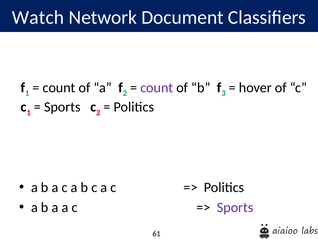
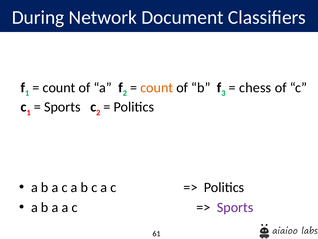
Watch: Watch -> During (38, 17)
count colour: purple -> orange (157, 88)
hover: hover -> chess (255, 88)
